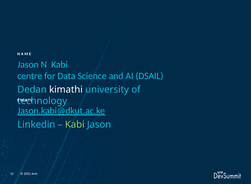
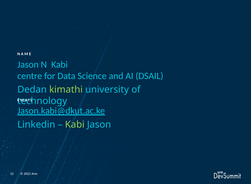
kimathi colour: white -> light green (66, 89)
